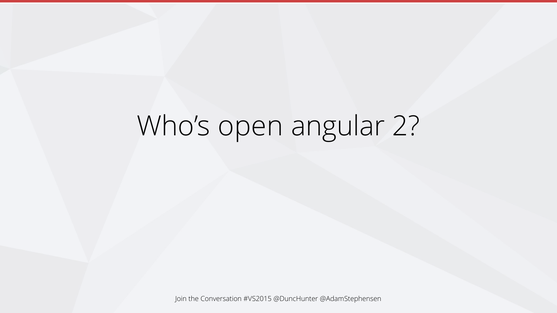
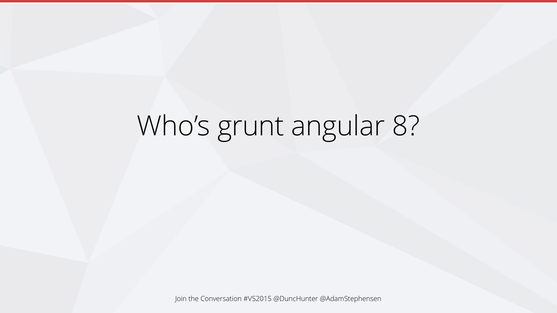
open: open -> grunt (251, 126)
2: 2 -> 8 (406, 126)
